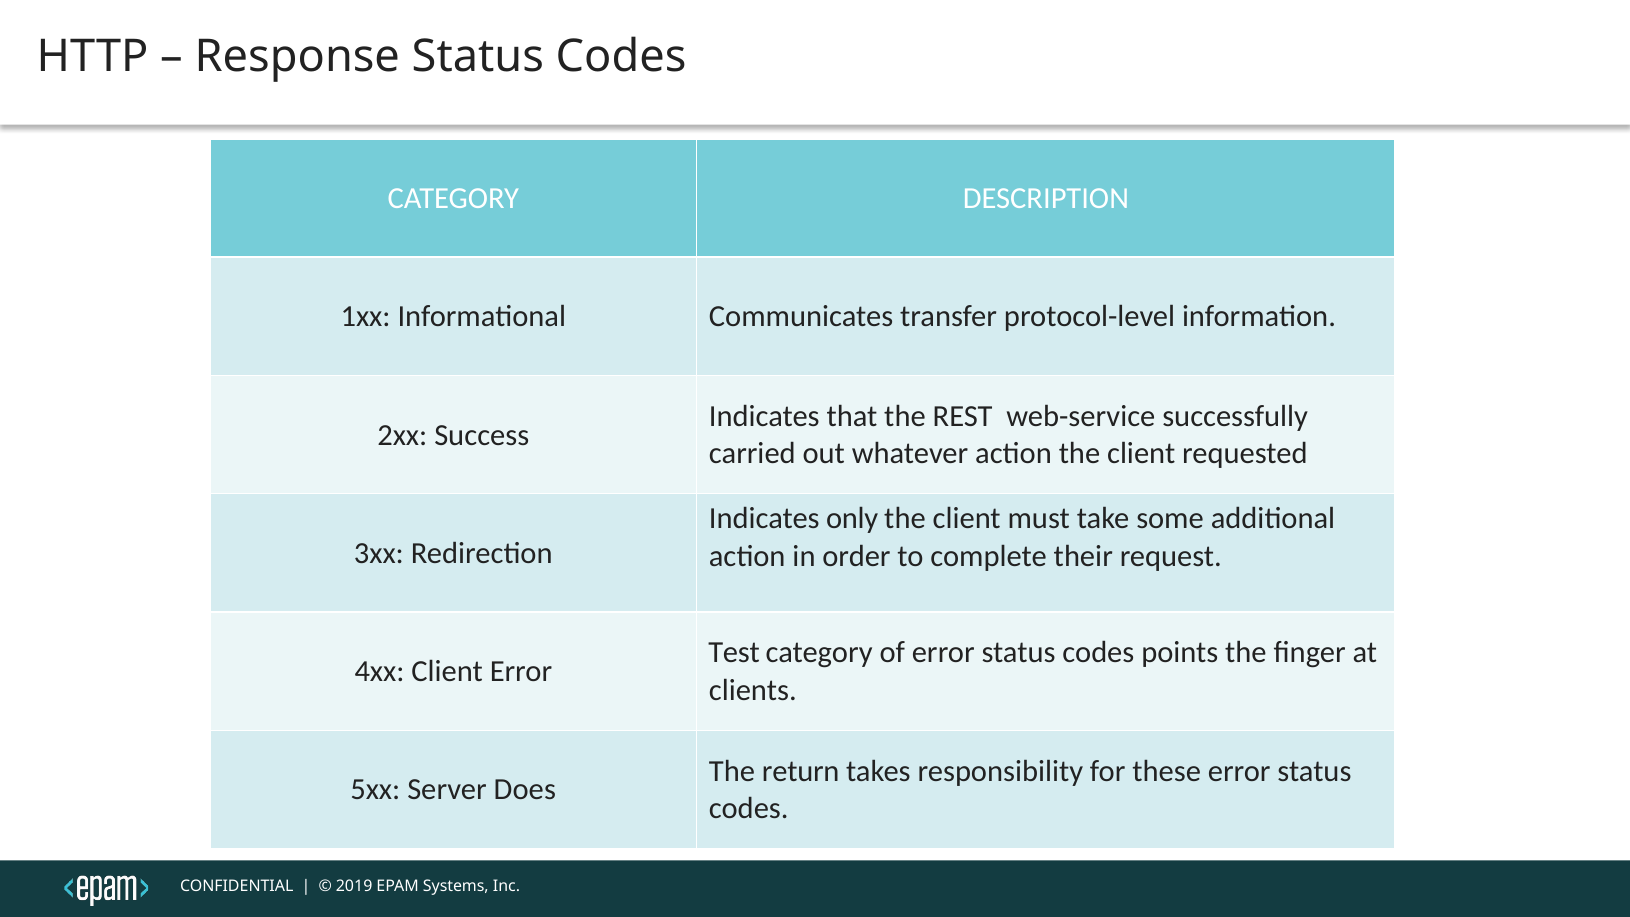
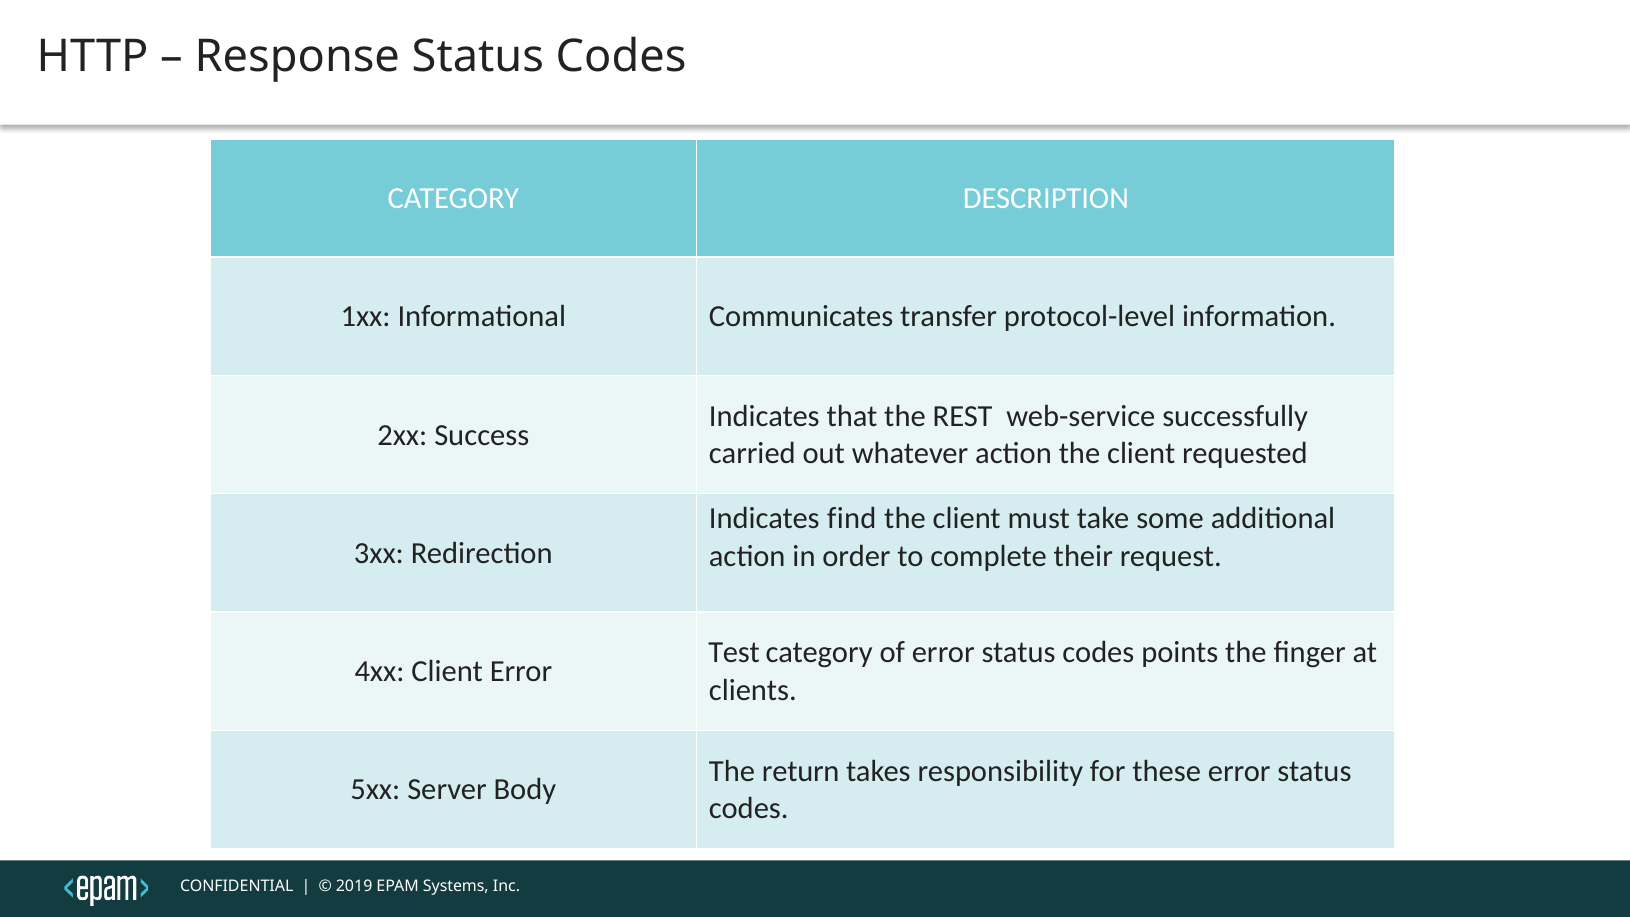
only: only -> find (852, 519)
Does: Does -> Body (525, 790)
